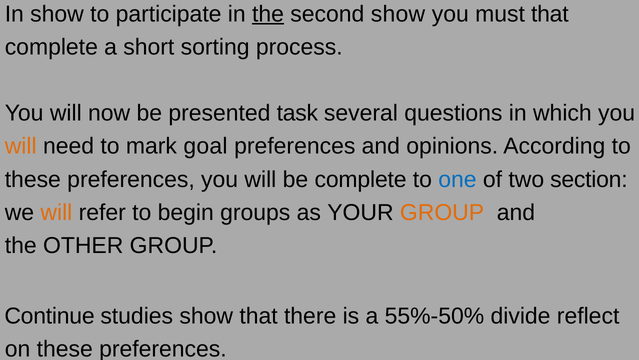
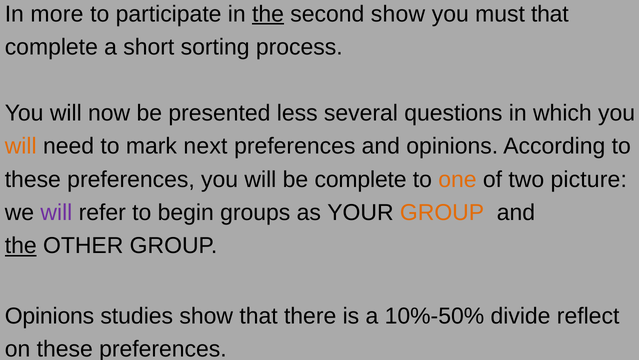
In show: show -> more (57, 14)
task: task -> less (297, 113)
goal: goal -> next (205, 146)
one colour: blue -> orange (457, 179)
section: section -> picture (589, 179)
will colour: orange -> purple (56, 212)
the underline: none -> present (21, 245)
Continue: Continue -> Opinions (49, 315)
55%-50%: 55%-50% -> 10%-50% (434, 315)
